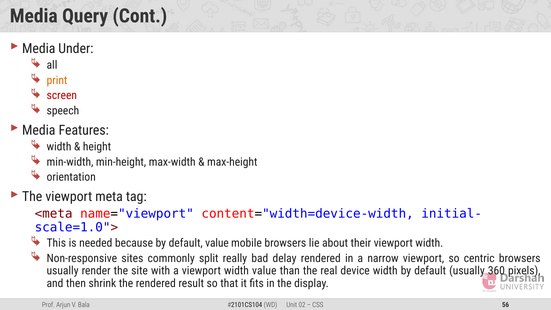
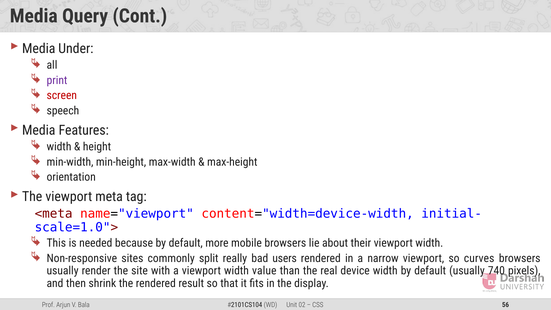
print colour: orange -> purple (57, 80)
default value: value -> more (217, 243)
delay: delay -> users (285, 258)
centric: centric -> curves (479, 258)
360: 360 -> 740 (496, 271)
